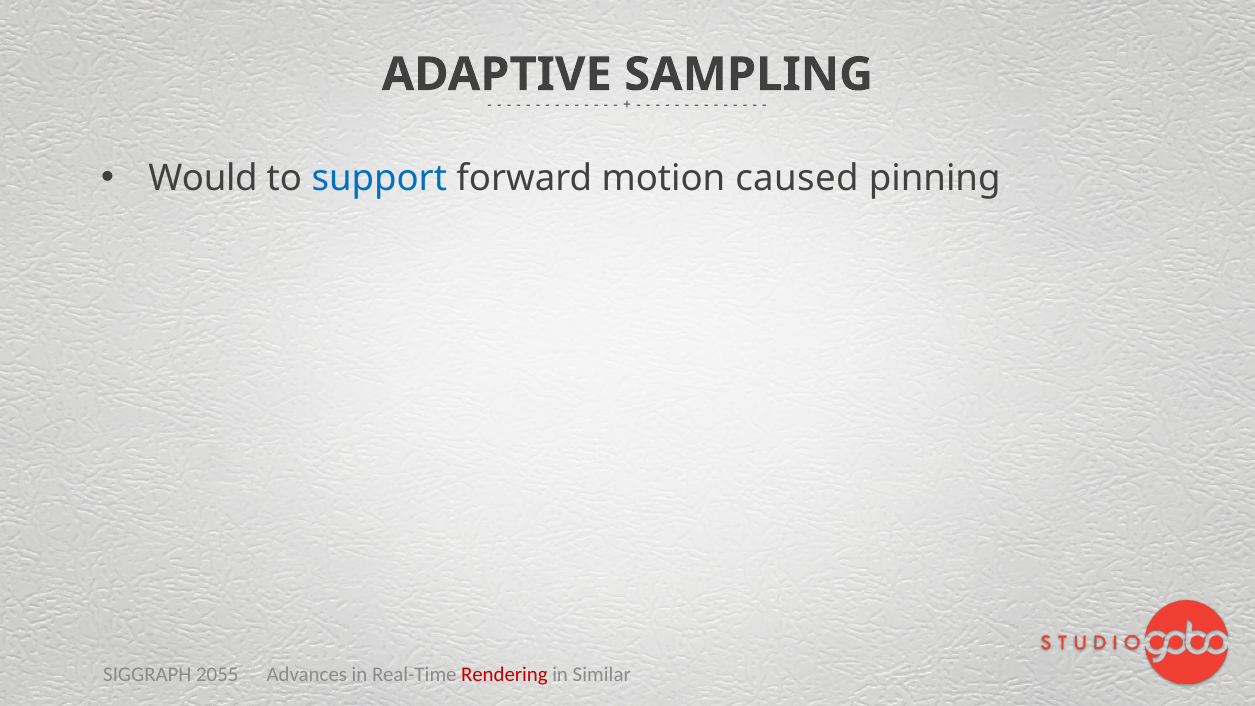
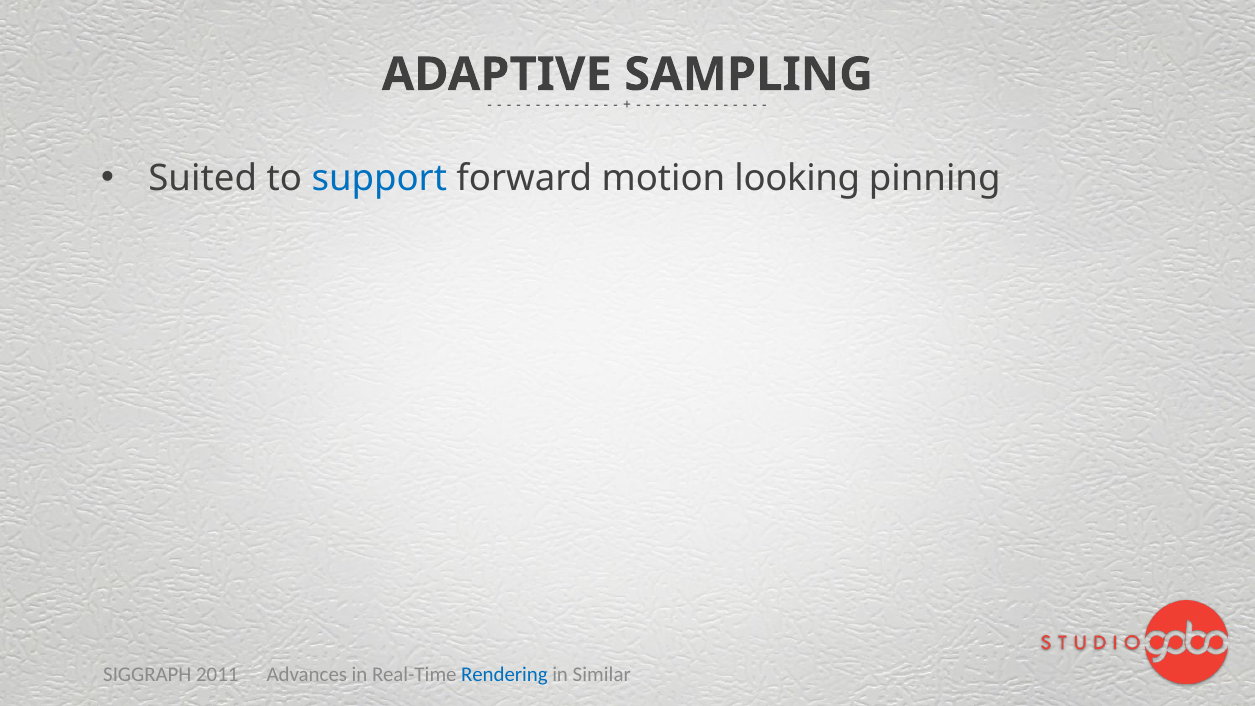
Would: Would -> Suited (203, 179)
caused: caused -> looking (797, 179)
2055: 2055 -> 2011 (217, 674)
Rendering colour: red -> blue (504, 674)
